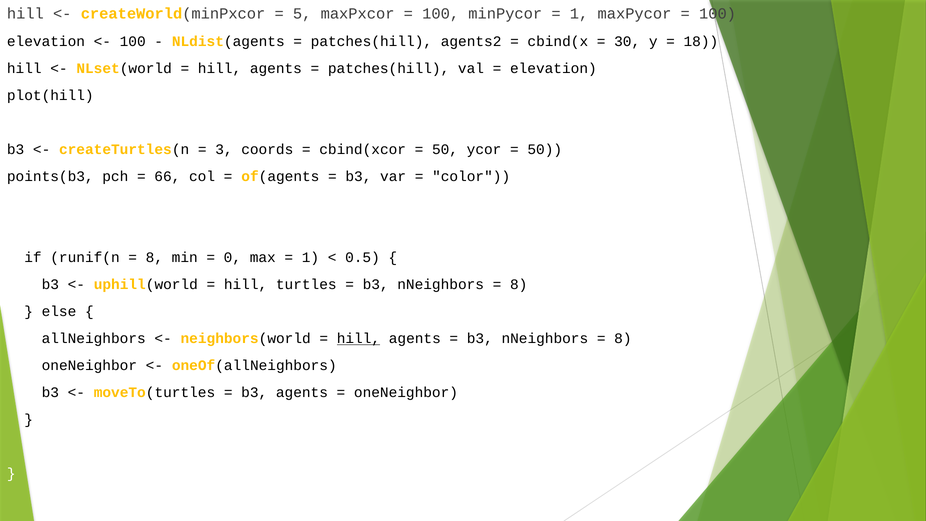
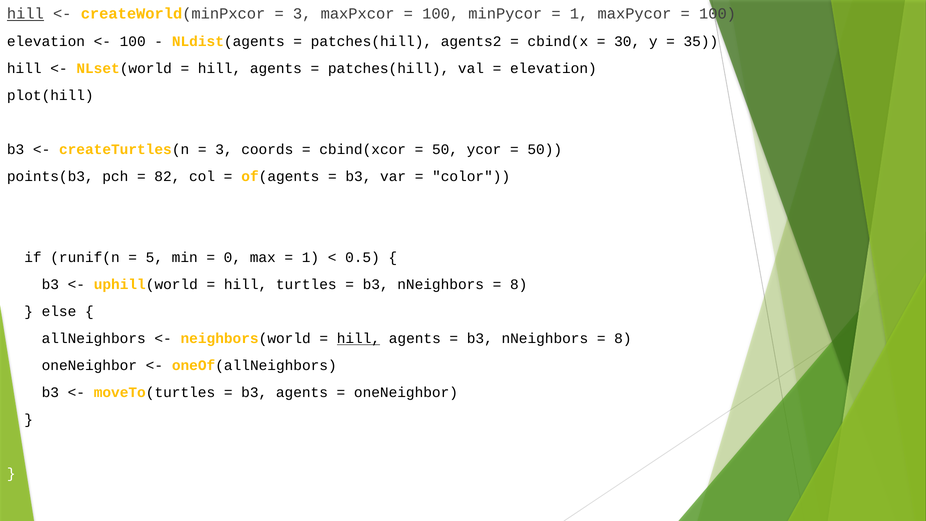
hill underline: none -> present (25, 14)
5: 5 -> 3 (302, 14)
18: 18 -> 35 (701, 41)
66: 66 -> 82 (167, 176)
8: 8 -> 5 (154, 257)
